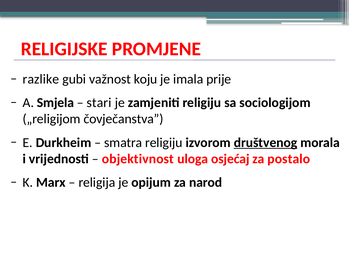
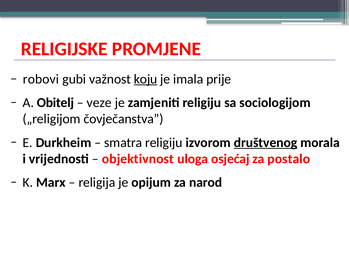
razlike: razlike -> robovi (41, 79)
koju underline: none -> present (146, 79)
Smjela: Smjela -> Obitelj (55, 103)
stari: stari -> veze (99, 103)
